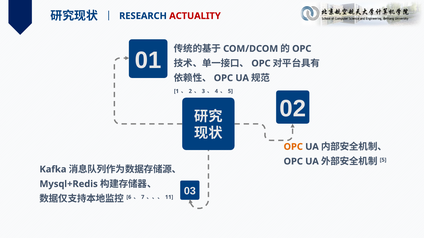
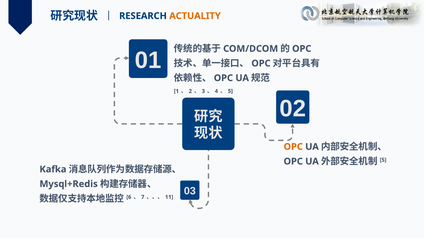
ACTUALITY colour: red -> orange (195, 16)
